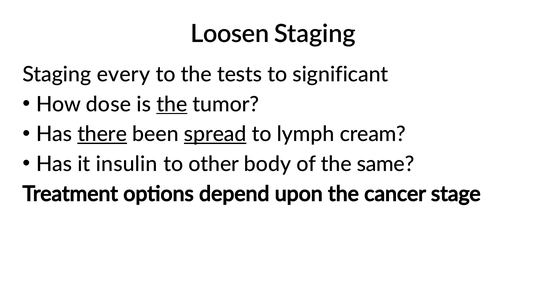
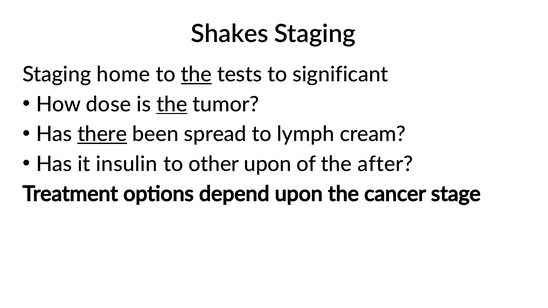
Loosen: Loosen -> Shakes (230, 34)
every: every -> home (123, 75)
the underline: none -> present (196, 75)
spread underline: present -> none (215, 134)
other body: body -> upon (268, 164)
same: same -> after (385, 164)
